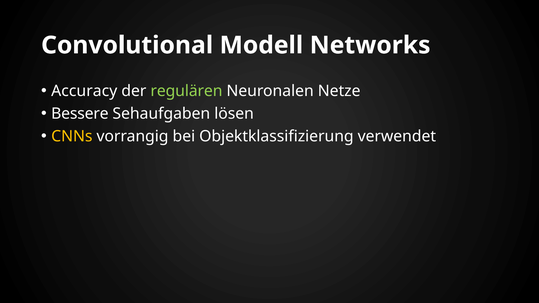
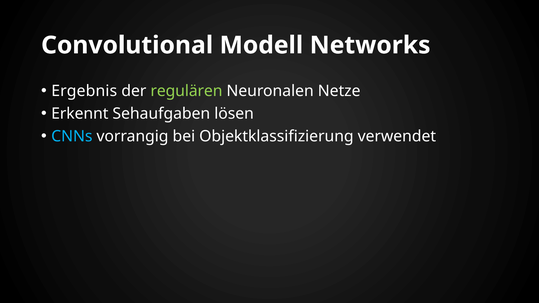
Accuracy: Accuracy -> Ergebnis (84, 91)
Bessere: Bessere -> Erkennt (80, 114)
CNNs colour: yellow -> light blue (72, 136)
